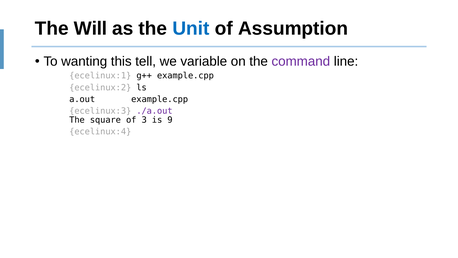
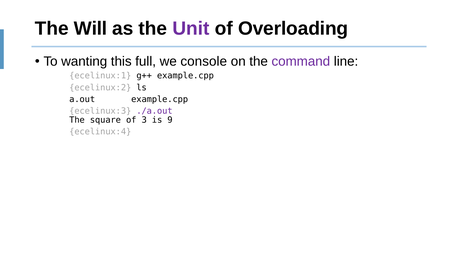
Unit colour: blue -> purple (191, 29)
Assumption: Assumption -> Overloading (293, 29)
tell: tell -> full (146, 61)
variable: variable -> console (204, 61)
